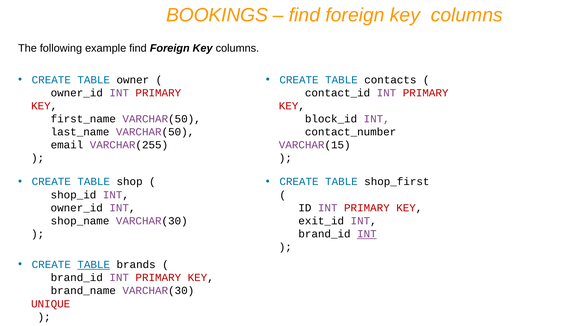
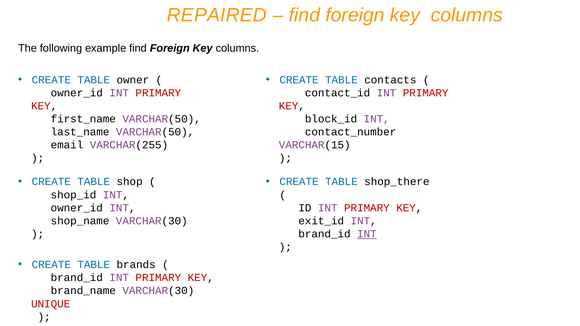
BOOKINGS: BOOKINGS -> REPAIRED (217, 15)
shop_first: shop_first -> shop_there (397, 182)
TABLE underline: present -> none (94, 265)
